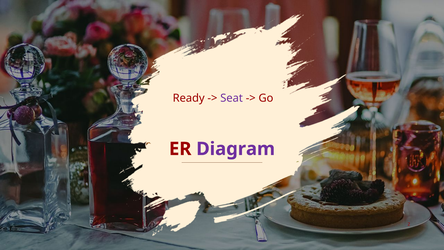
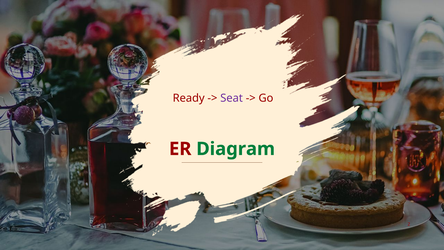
Diagram colour: purple -> green (236, 149)
